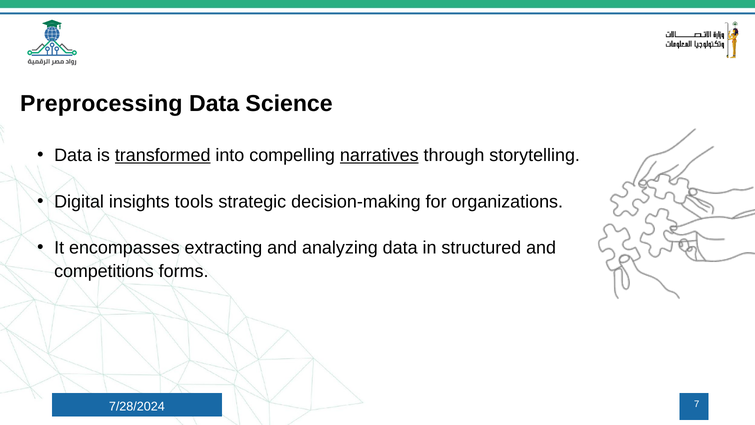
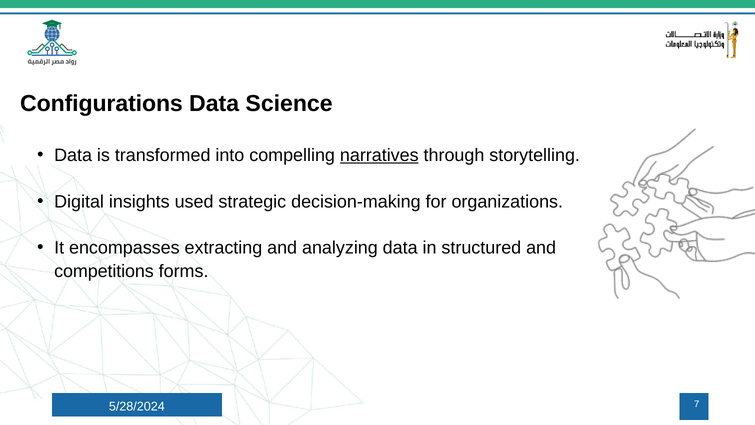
Preprocessing: Preprocessing -> Configurations (101, 103)
transformed underline: present -> none (163, 155)
tools: tools -> used (194, 202)
7/28/2024: 7/28/2024 -> 5/28/2024 (137, 406)
